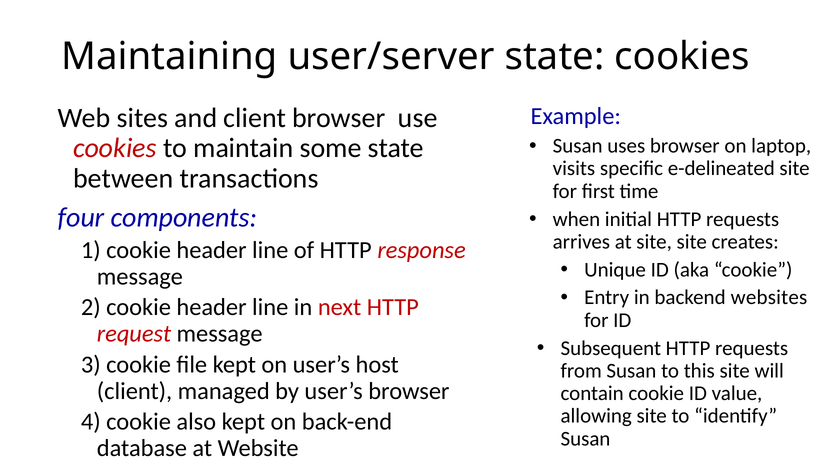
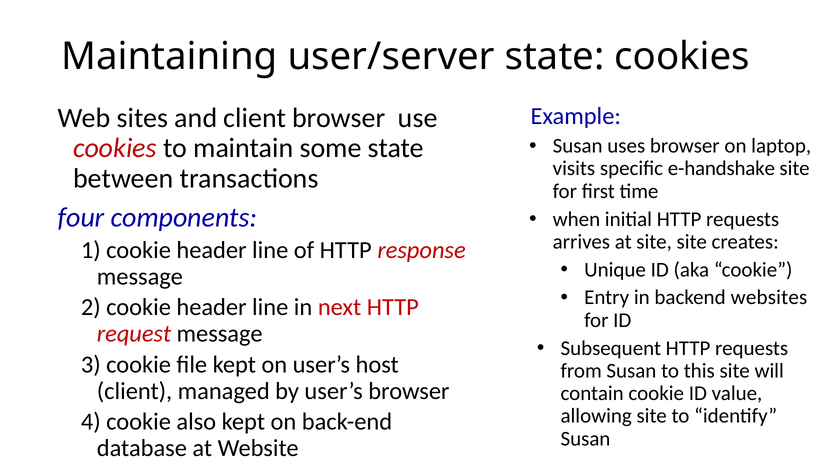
e-delineated: e-delineated -> e-handshake (721, 169)
